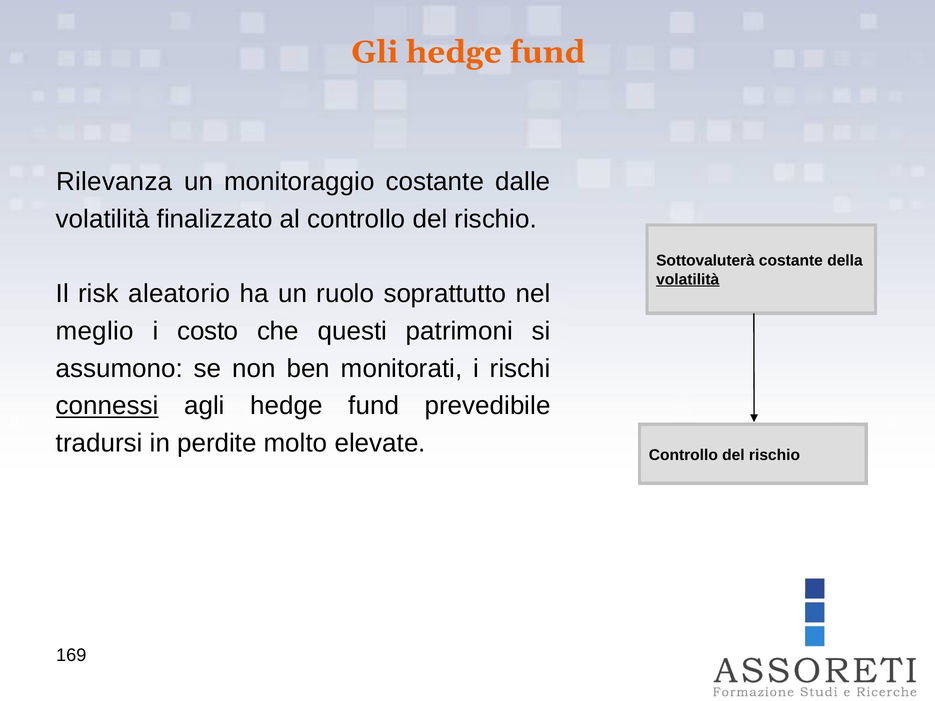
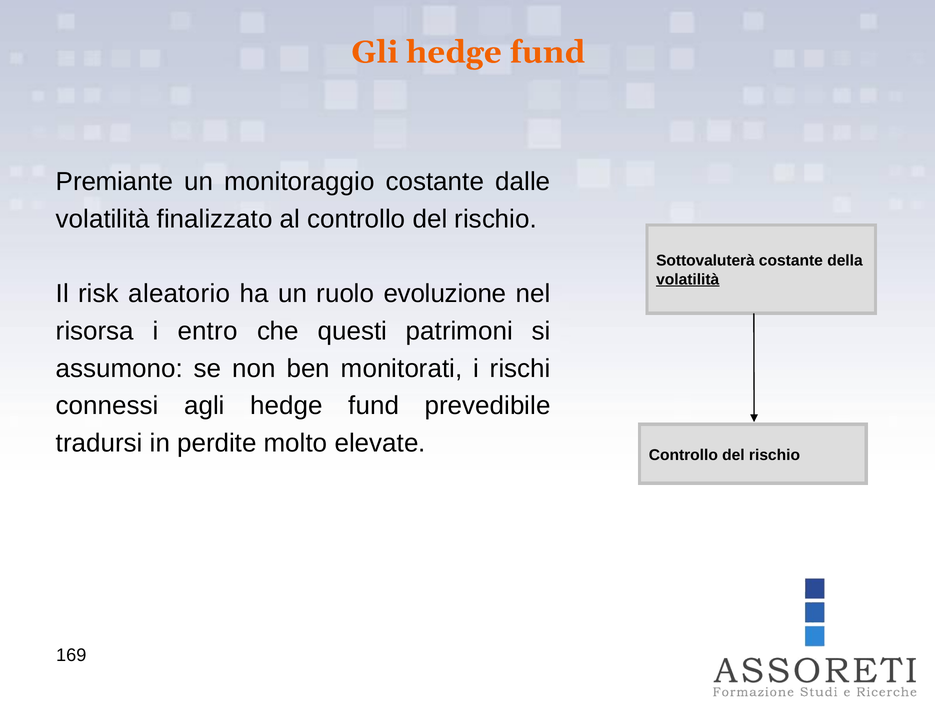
Rilevanza: Rilevanza -> Premiante (115, 182)
soprattutto: soprattutto -> evoluzione (445, 294)
meglio: meglio -> risorsa (95, 331)
costo: costo -> entro (208, 331)
connessi underline: present -> none (107, 406)
